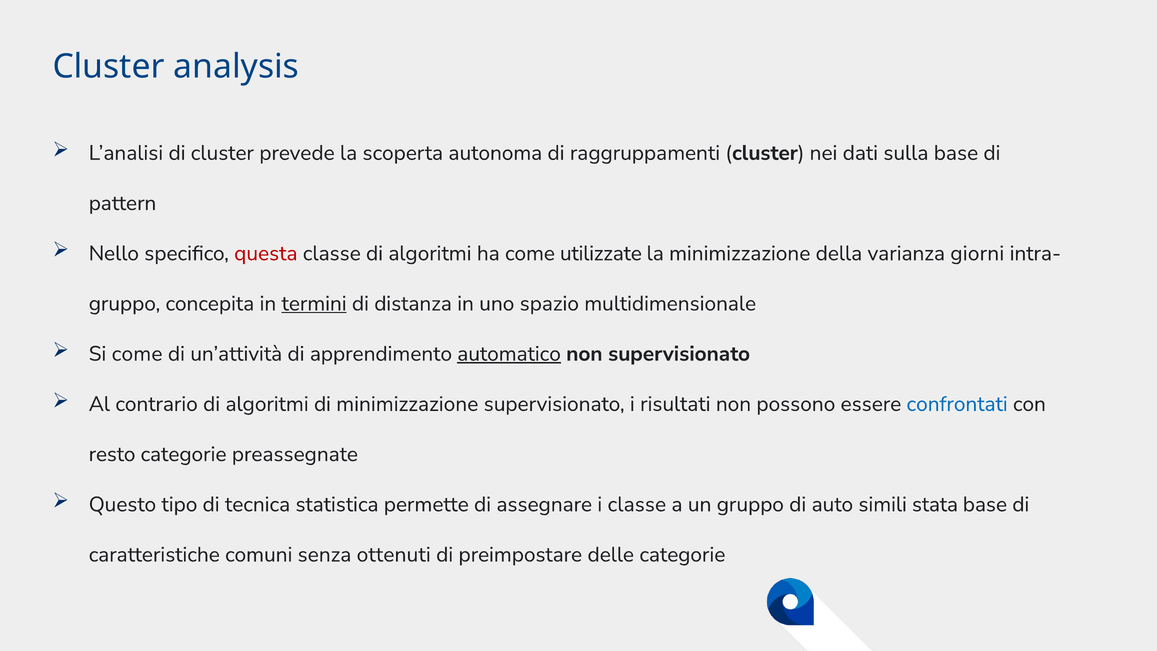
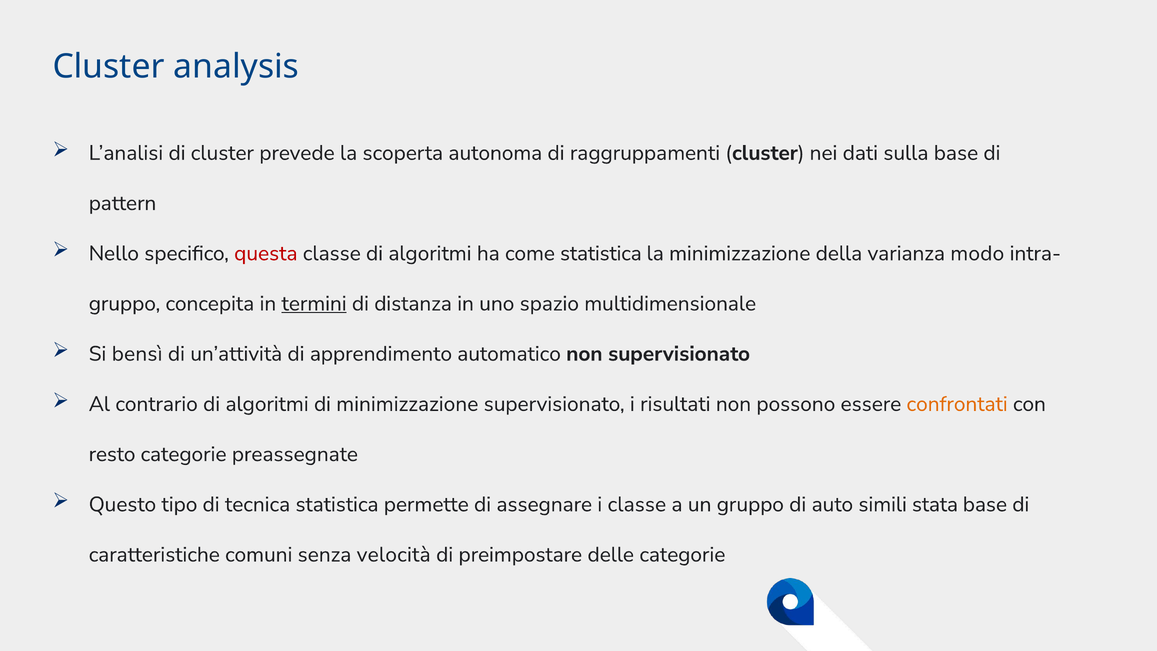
come utilizzate: utilizzate -> statistica (601, 253)
giorni: giorni -> modo (977, 253)
Si come: come -> bensì (137, 354)
automatico underline: present -> none (509, 354)
confrontati colour: blue -> orange (957, 404)
ottenuti: ottenuti -> velocità (394, 554)
